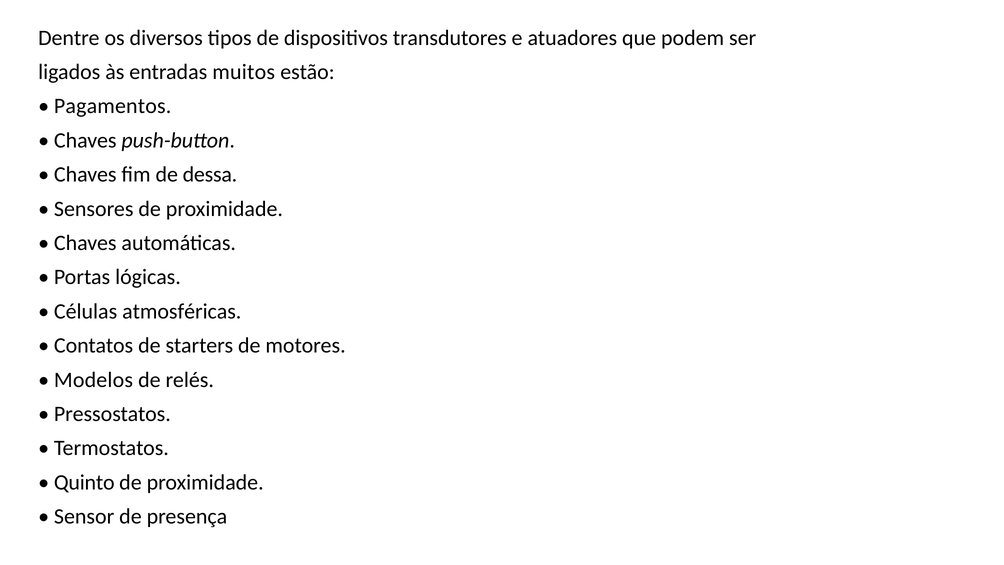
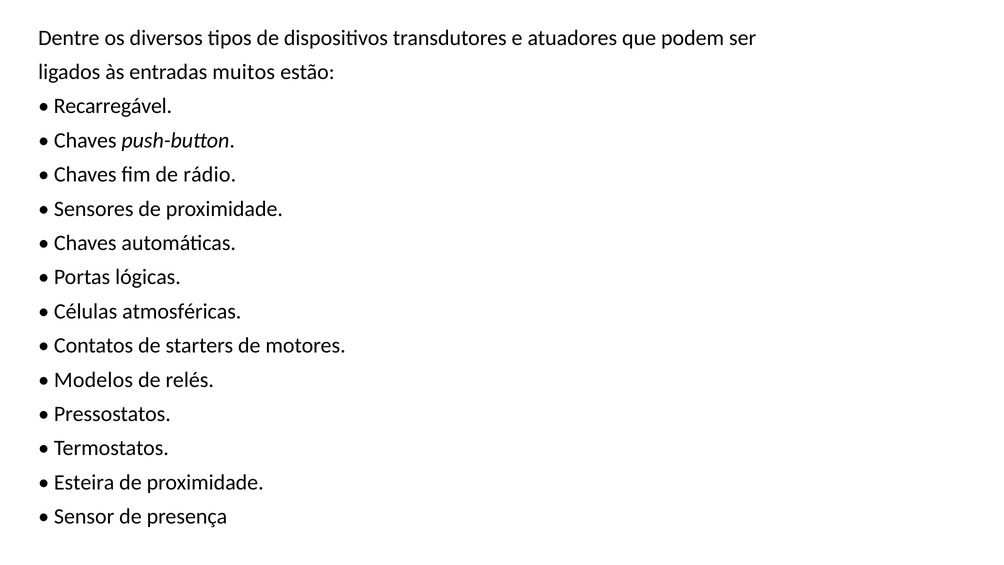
Pagamentos: Pagamentos -> Recarregável (113, 106)
dessa: dessa -> rádio (210, 175)
Quinto: Quinto -> Esteira (84, 482)
